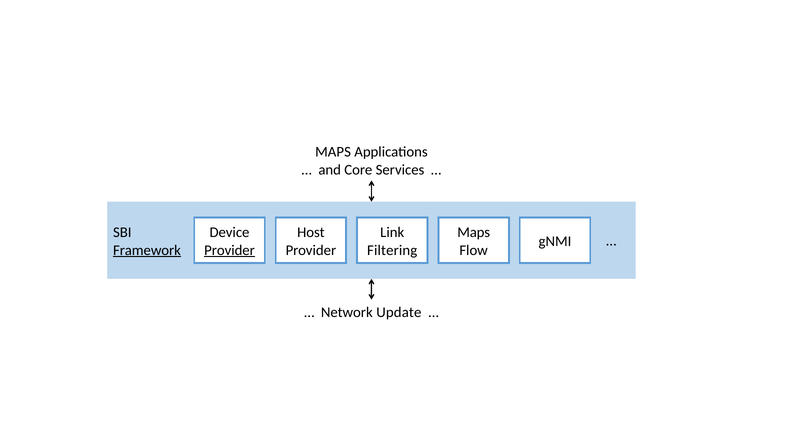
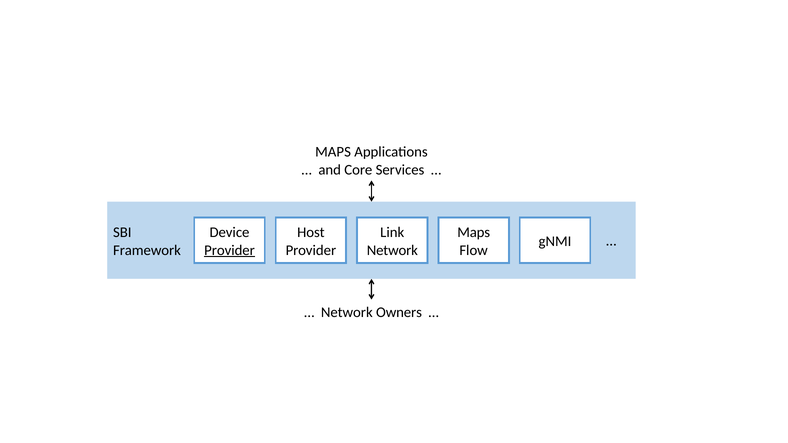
Framework underline: present -> none (147, 250)
Filtering: Filtering -> Network (392, 250)
Update: Update -> Owners (399, 313)
